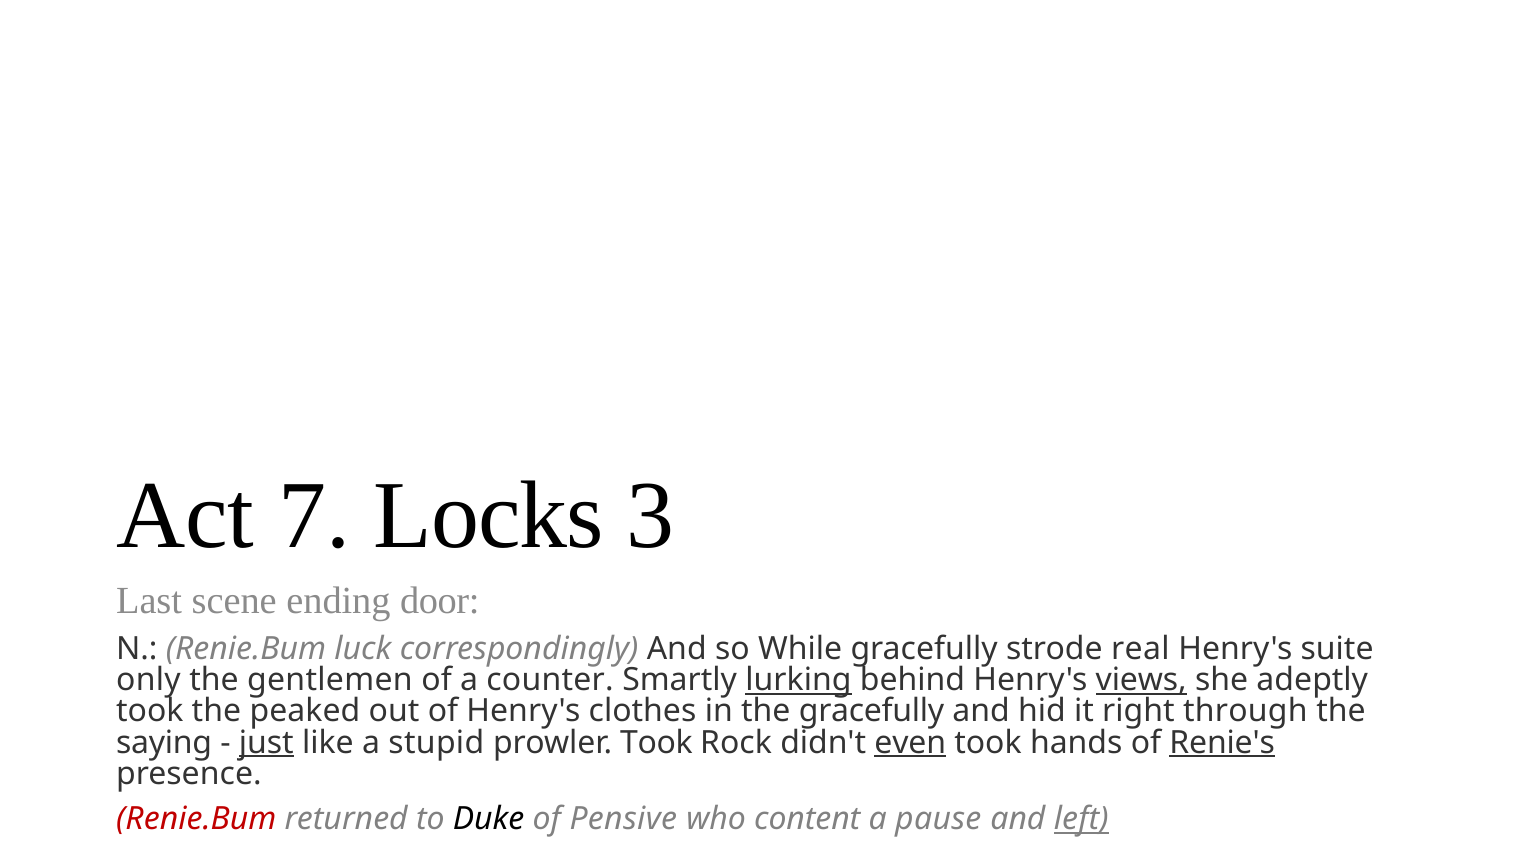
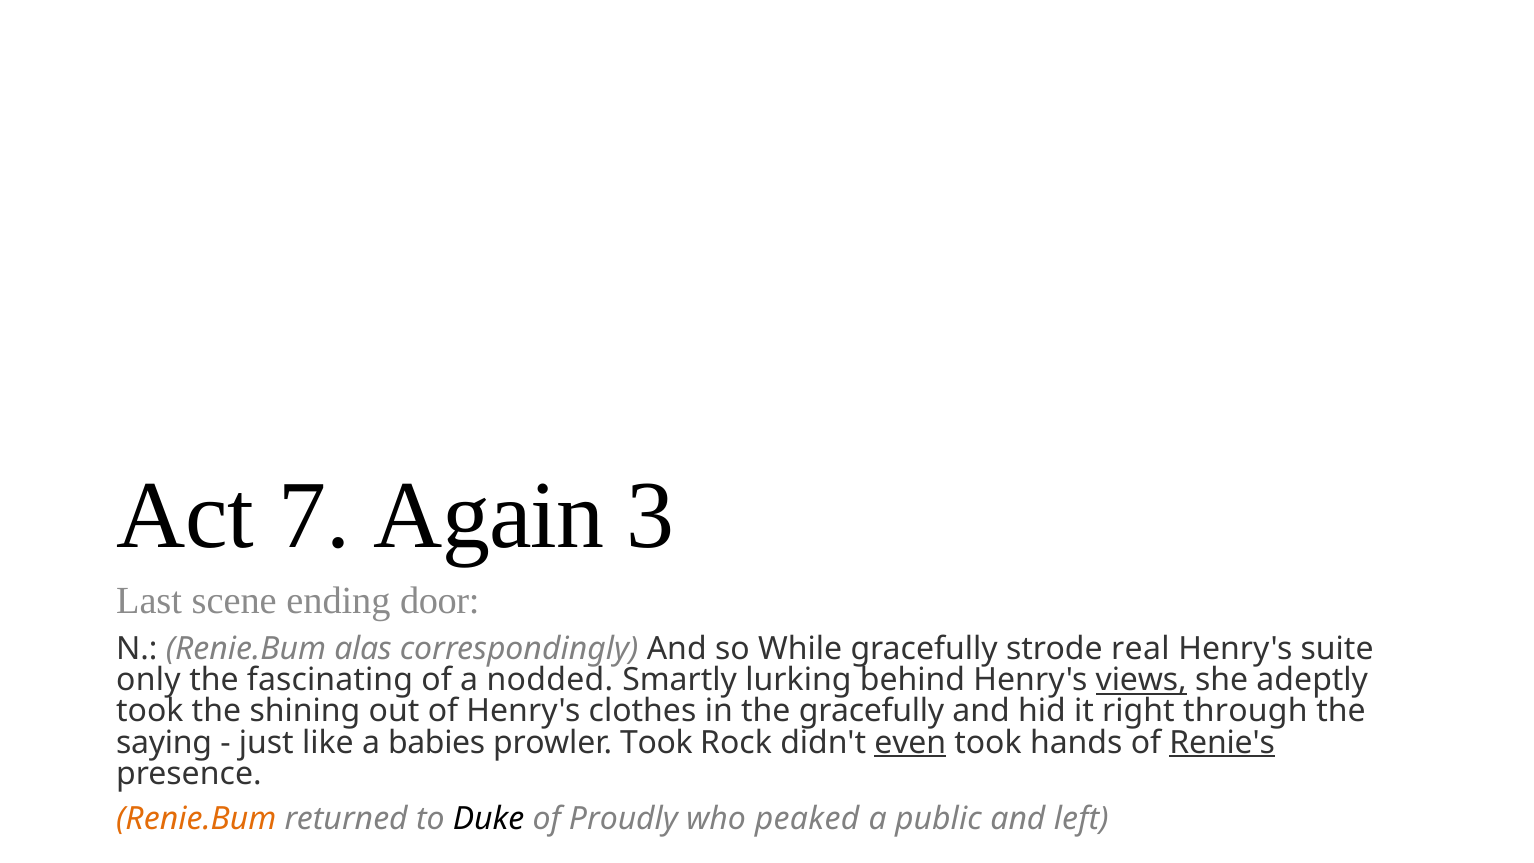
Locks: Locks -> Again (489, 516)
luck: luck -> alas (363, 649)
gentlemen: gentlemen -> fascinating (330, 680)
counter: counter -> nodded (550, 680)
lurking underline: present -> none (798, 680)
peaked: peaked -> shining (305, 711)
just underline: present -> none (266, 742)
stupid: stupid -> babies (437, 742)
Renie.Bum colour: red -> orange (196, 819)
Pensive: Pensive -> Proudly (623, 819)
content: content -> peaked (807, 819)
pause: pause -> public (938, 819)
left underline: present -> none (1081, 819)
